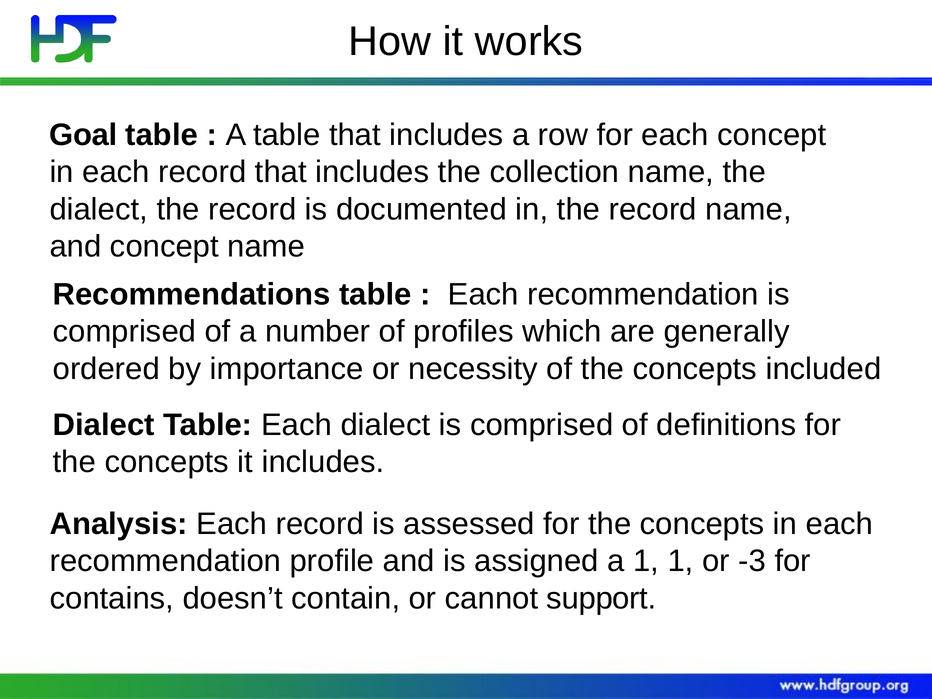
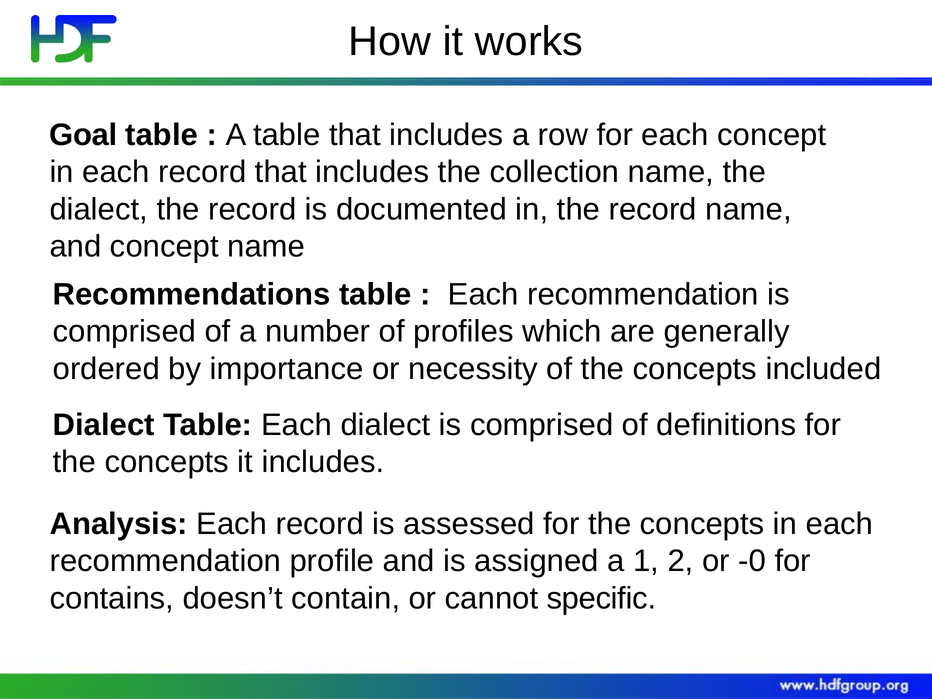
1 1: 1 -> 2 (681, 561)
-3: -3 -> -0 (752, 561)
support: support -> specific (601, 598)
